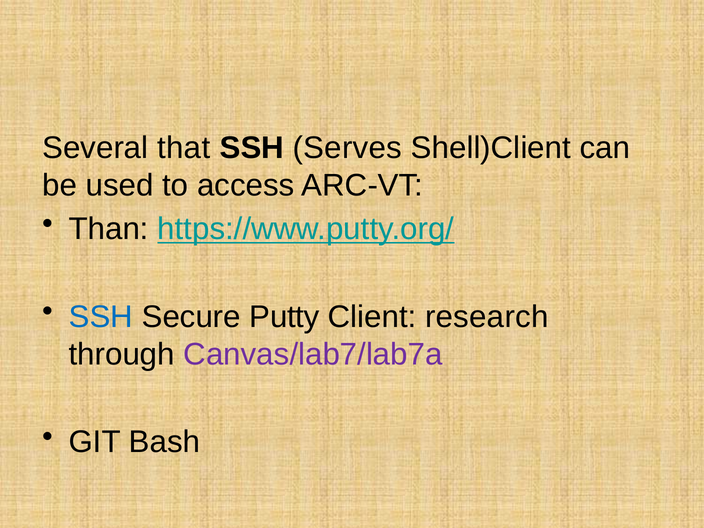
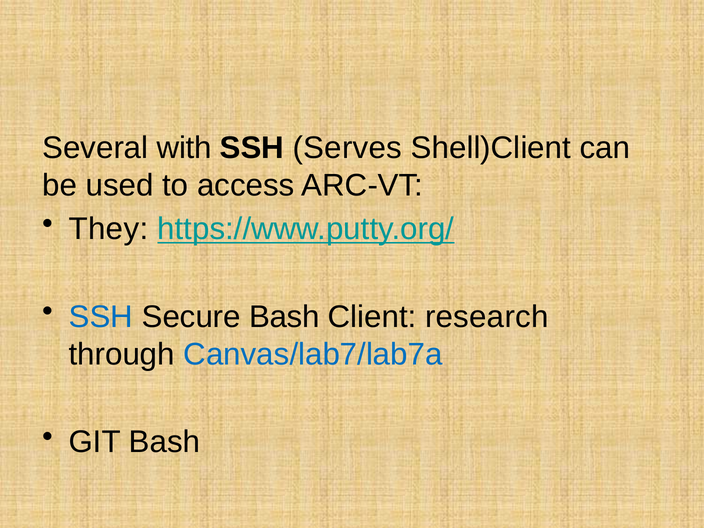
that: that -> with (184, 148)
Than: Than -> They (108, 229)
Secure Putty: Putty -> Bash (284, 317)
Canvas/lab7/lab7a colour: purple -> blue (313, 354)
